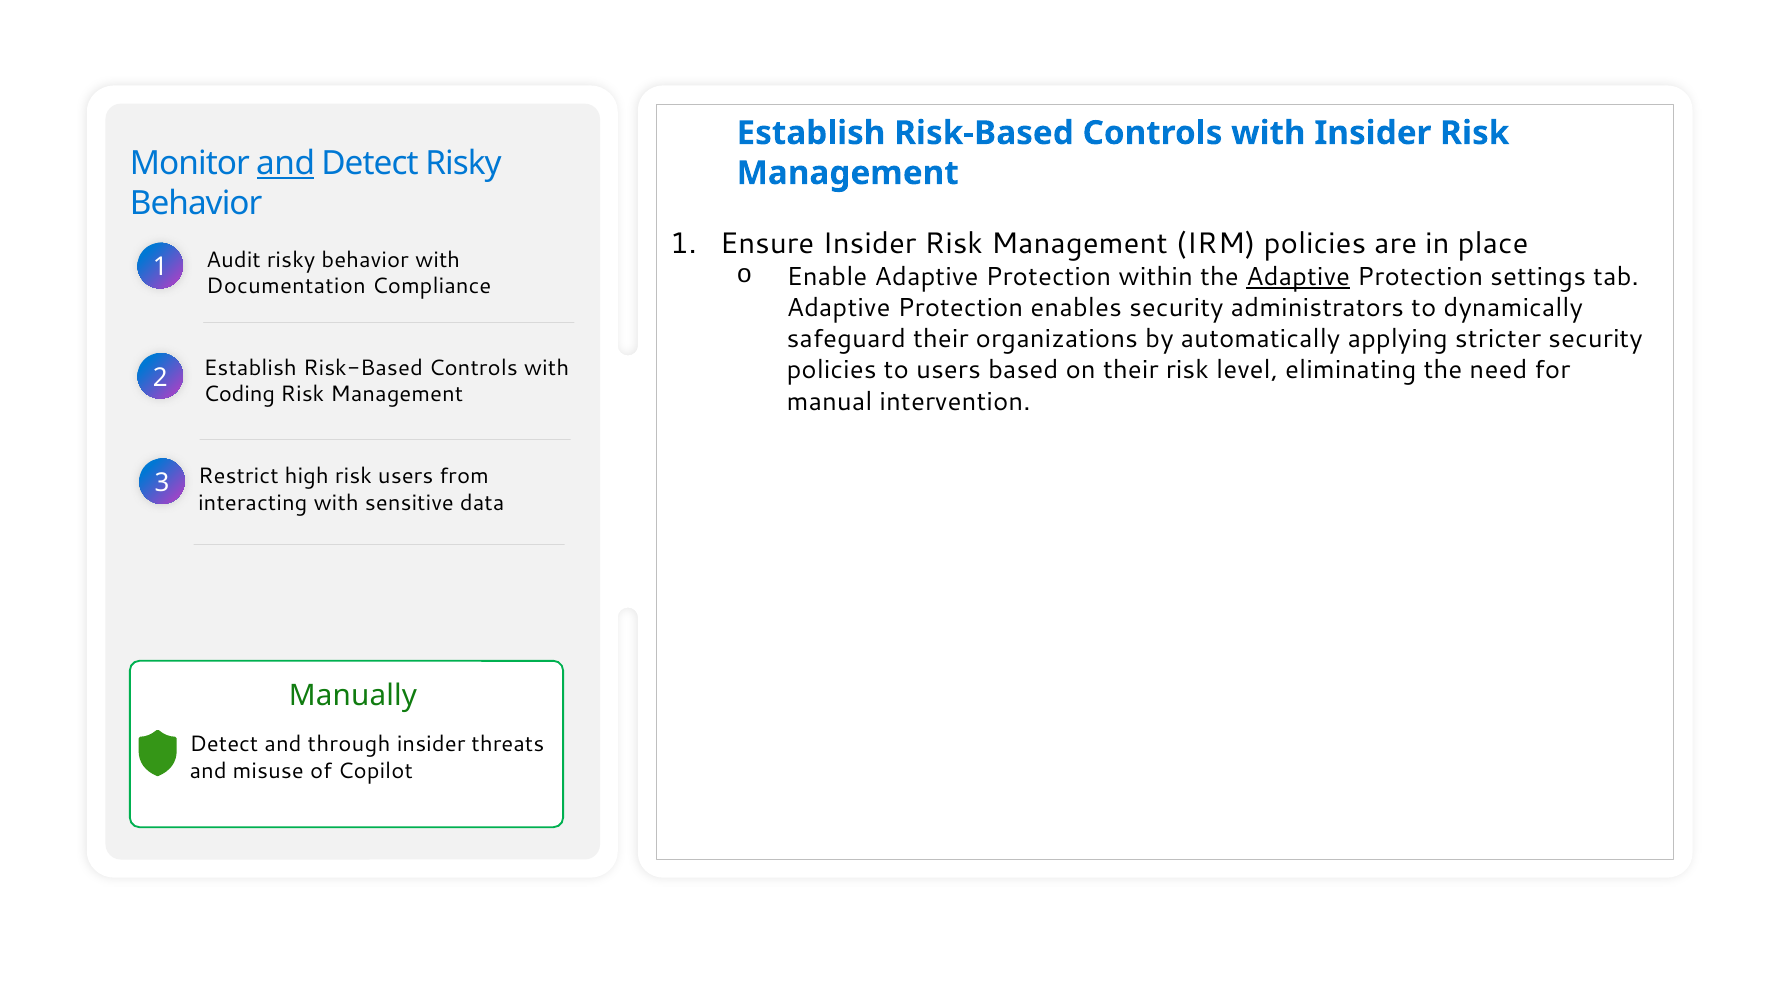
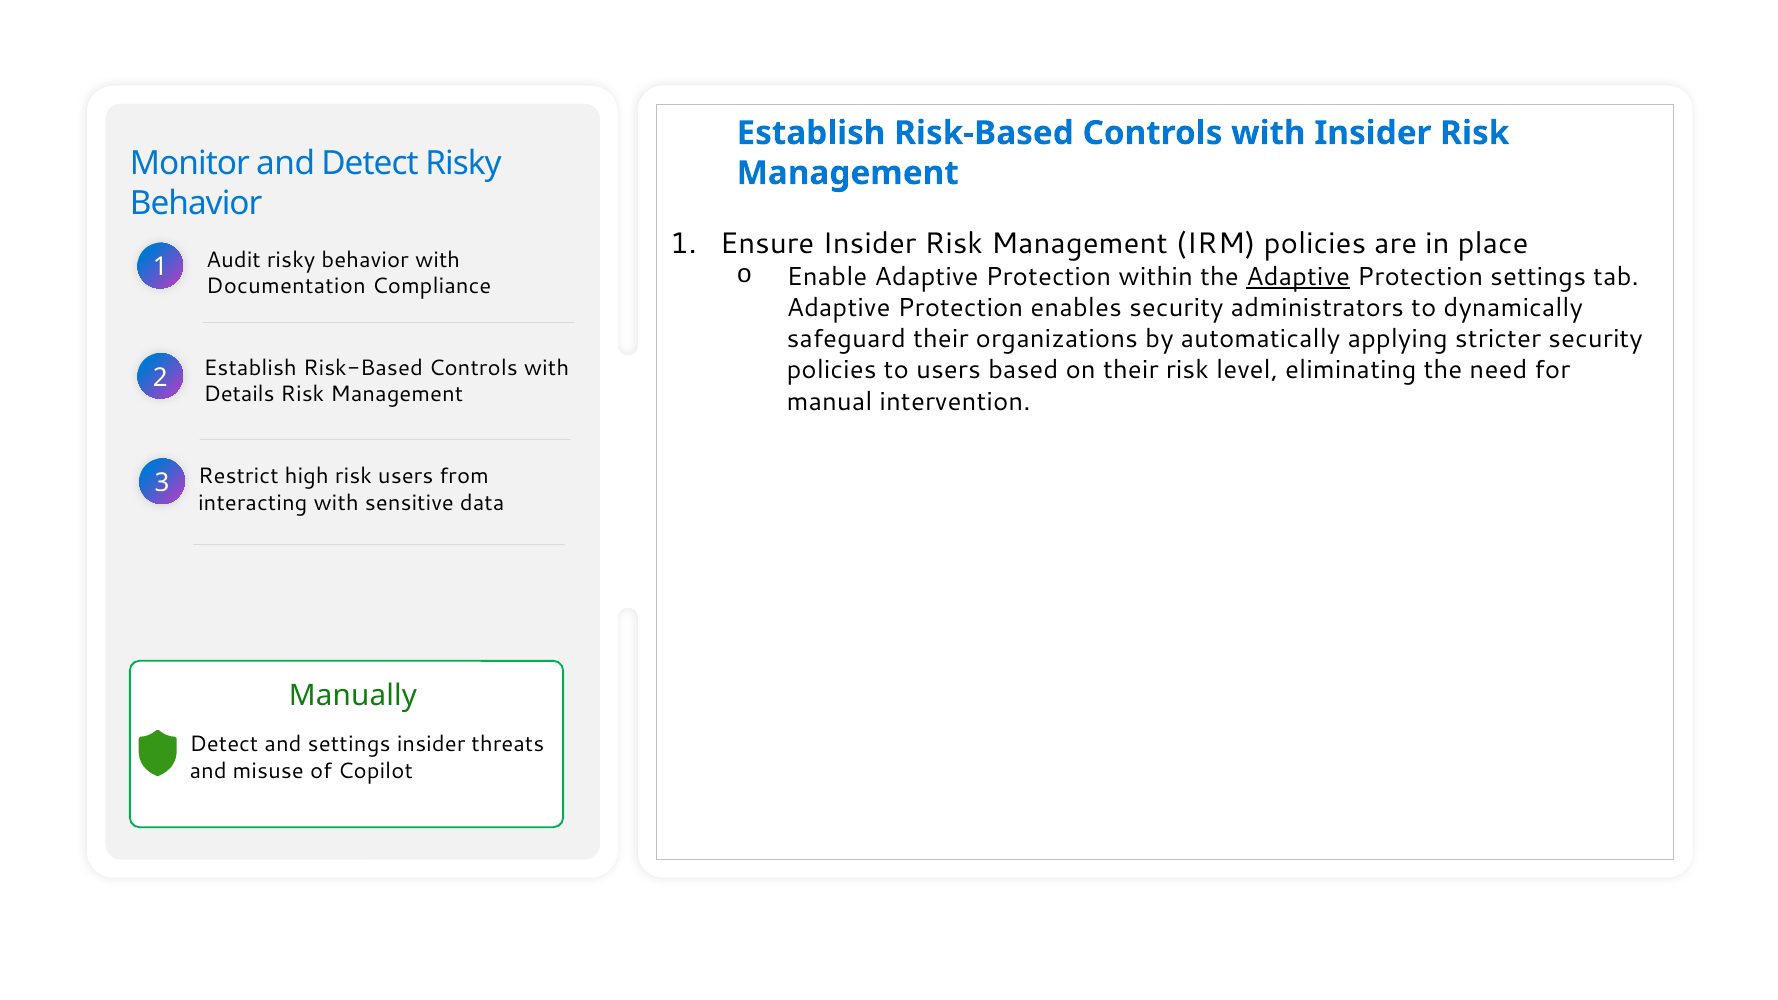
and underline: present -> none (286, 164)
Coding: Coding -> Details (239, 394)
and through: through -> settings (349, 745)
